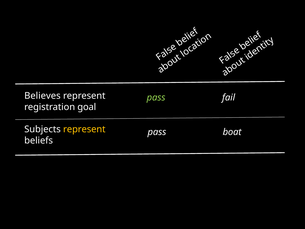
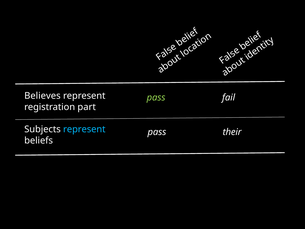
goal: goal -> part (87, 107)
represent colour: yellow -> light blue (84, 129)
boat: boat -> their (232, 132)
